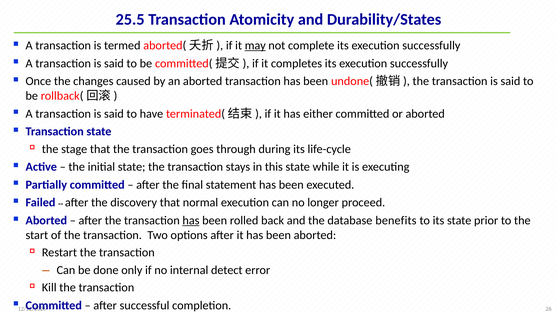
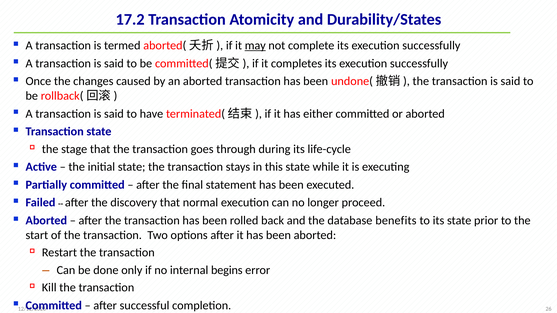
25.5: 25.5 -> 17.2 (130, 20)
has underline: present -> none (191, 221)
detect: detect -> begins (227, 270)
